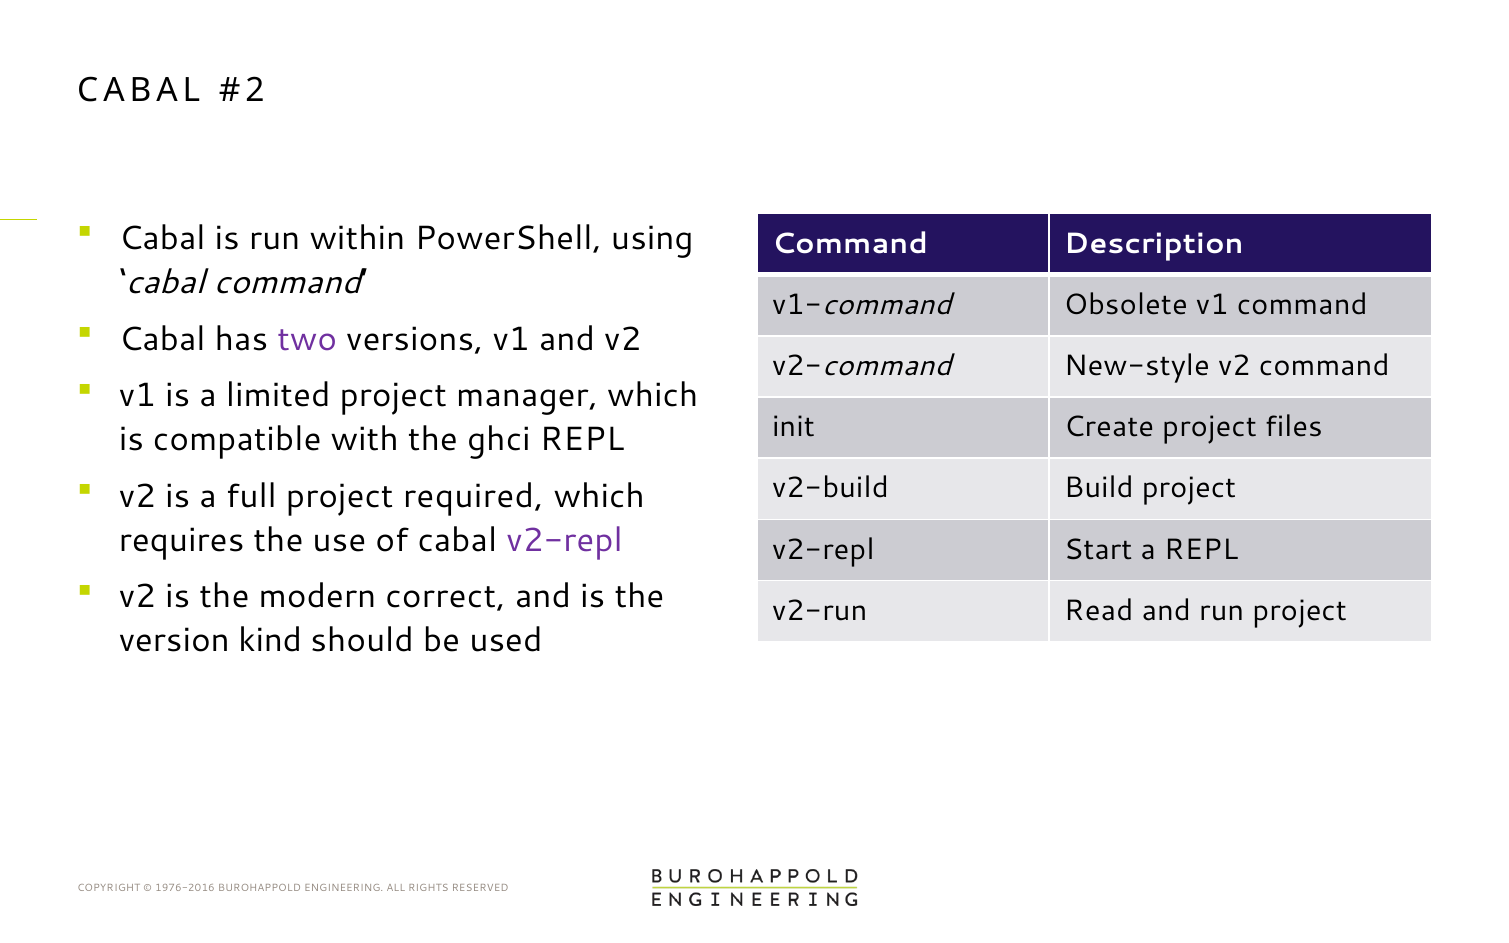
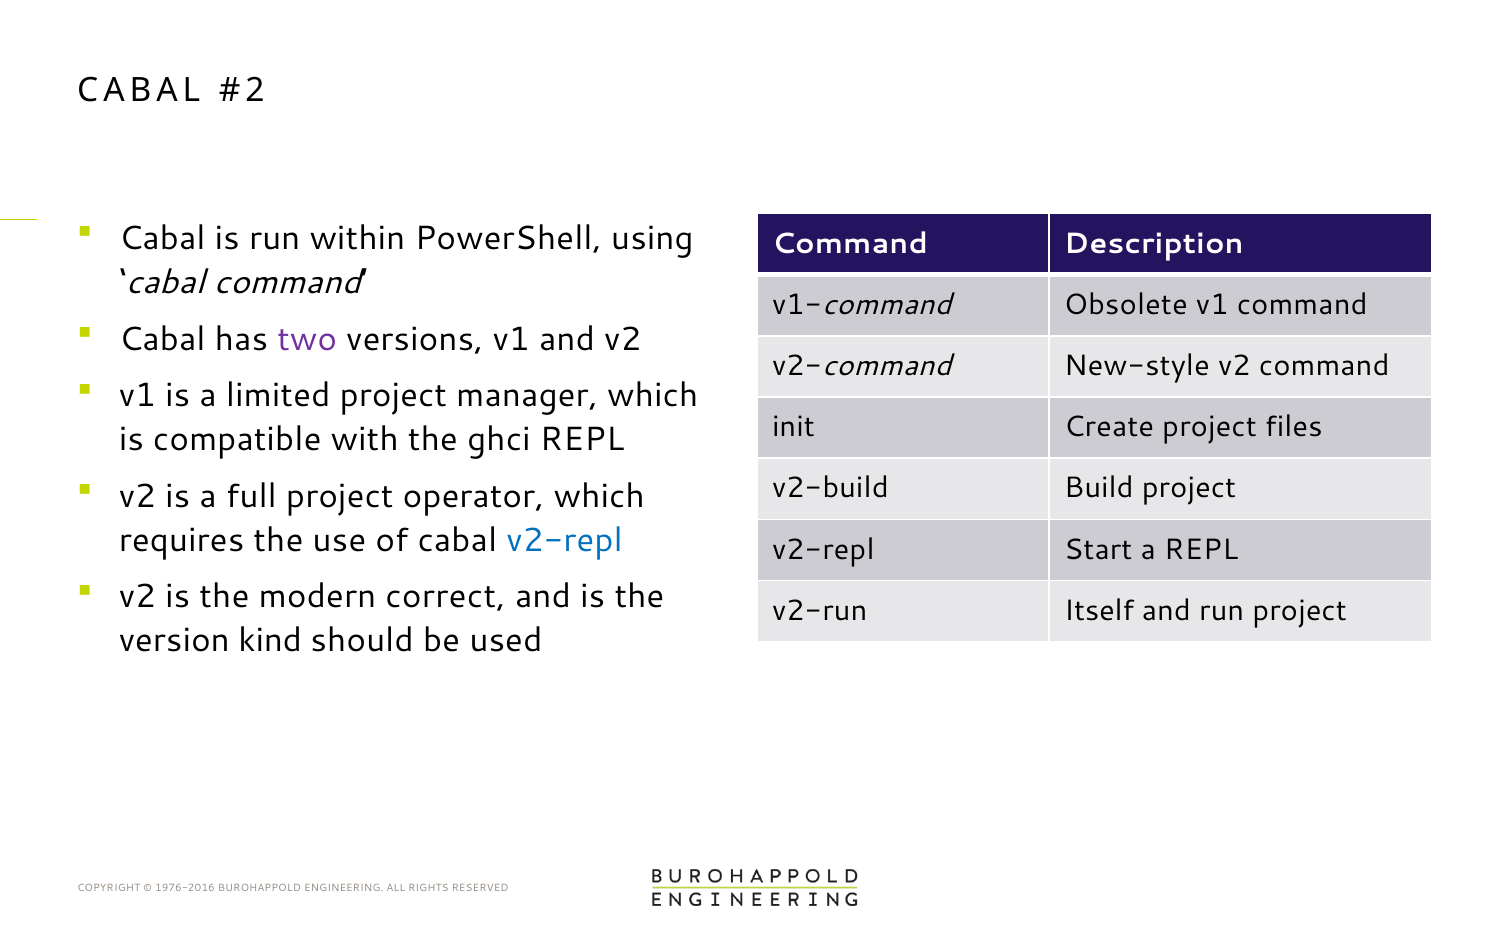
required: required -> operator (474, 496)
v2-repl colour: purple -> blue (565, 540)
Read: Read -> Itself (1099, 611)
